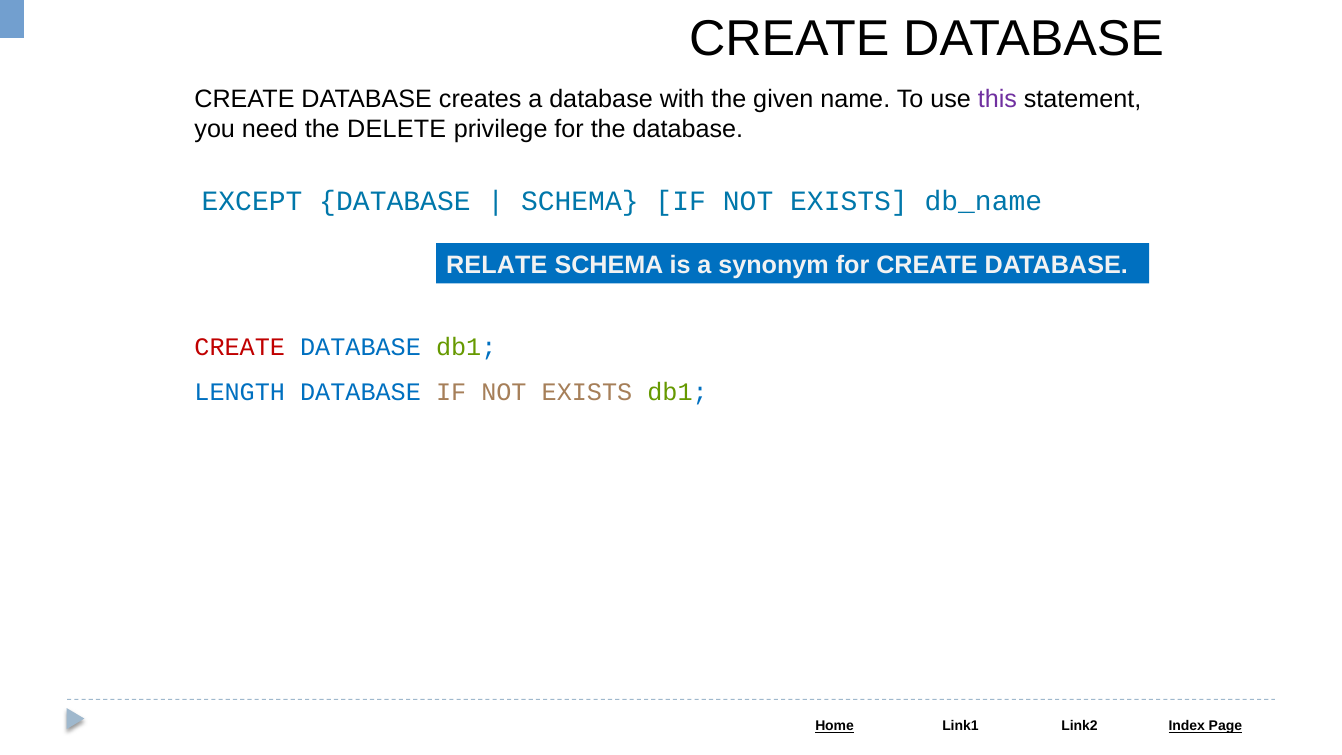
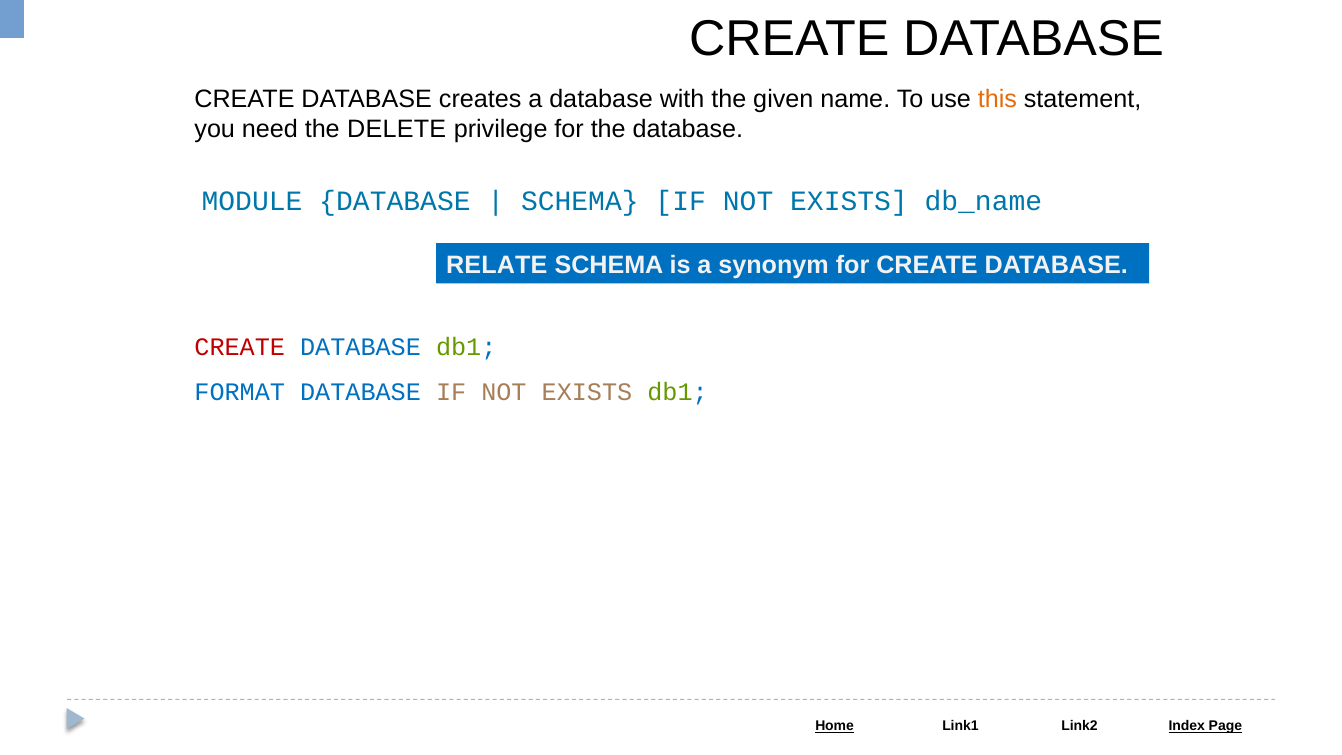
this colour: purple -> orange (997, 99)
EXCEPT: EXCEPT -> MODULE (252, 201)
LENGTH: LENGTH -> FORMAT (240, 393)
